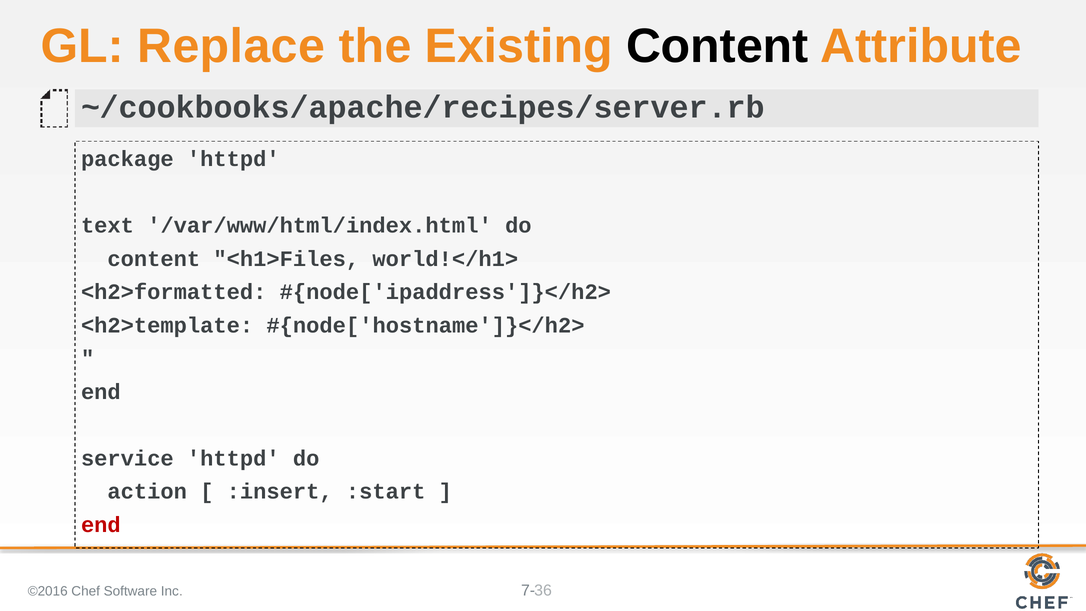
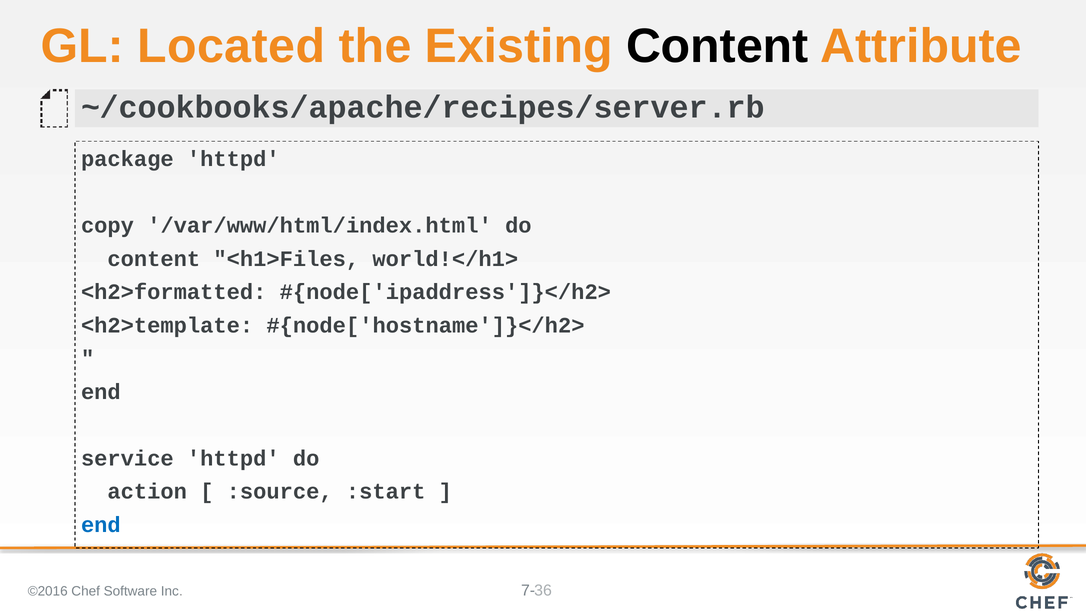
Replace: Replace -> Located (231, 46)
text: text -> copy (107, 226)
:insert: :insert -> :source (280, 491)
end colour: red -> blue (101, 525)
